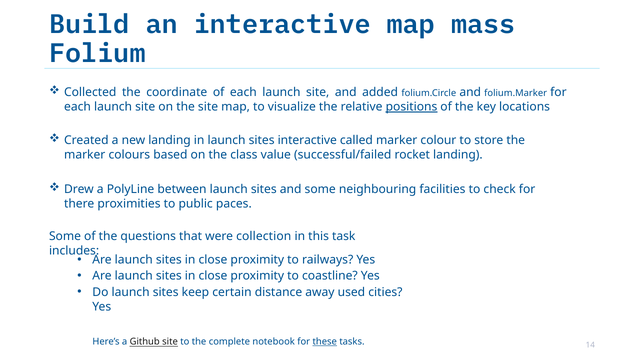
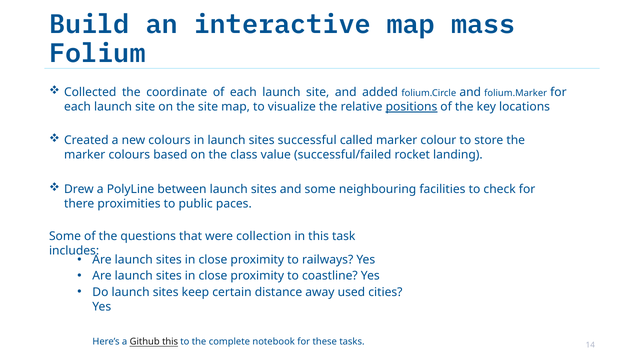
new landing: landing -> colours (169, 140)
sites interactive: interactive -> successful (307, 140)
Github site: site -> this (170, 342)
these underline: present -> none (325, 342)
